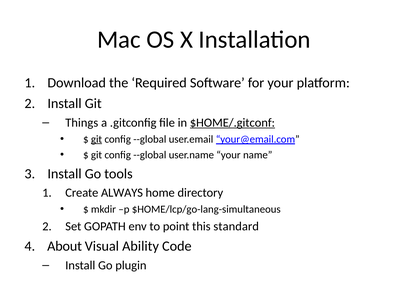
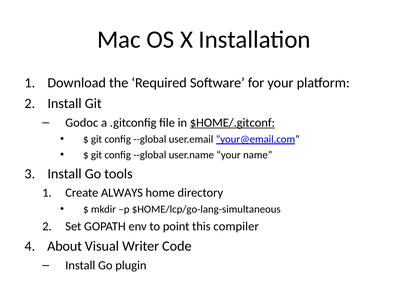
Things: Things -> Godoc (82, 123)
git underline: present -> none (97, 139)
standard: standard -> compiler (236, 227)
Ability: Ability -> Writer (141, 246)
